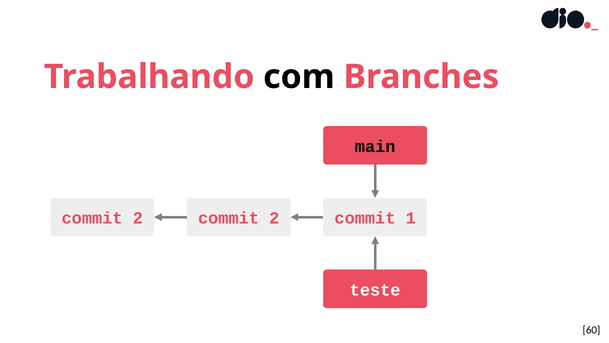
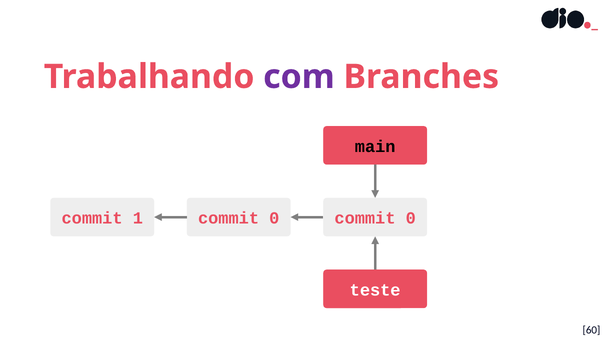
com colour: black -> purple (299, 77)
2: 2 -> 1 (138, 218)
2: 2 -> 0 (274, 218)
1: 1 -> 0 (411, 218)
